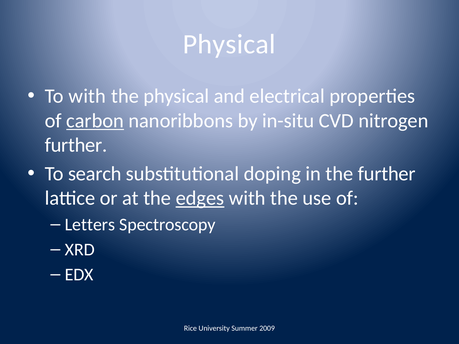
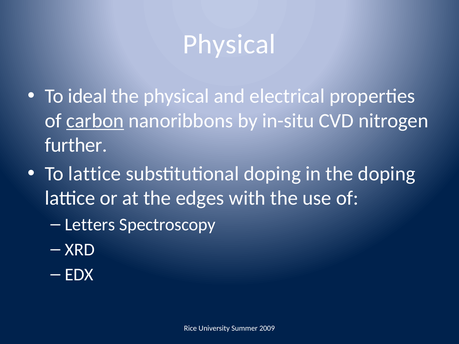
To with: with -> ideal (88, 96)
To search: search -> lattice (95, 174)
the further: further -> doping (387, 174)
edges underline: present -> none (200, 198)
